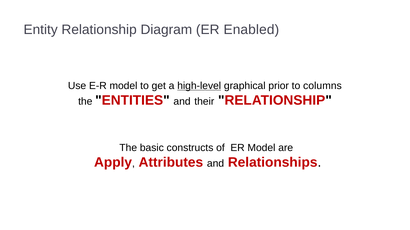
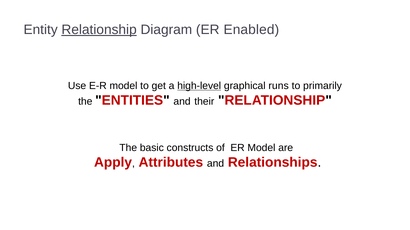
Relationship underline: none -> present (99, 30)
prior: prior -> runs (279, 86)
columns: columns -> primarily (322, 86)
